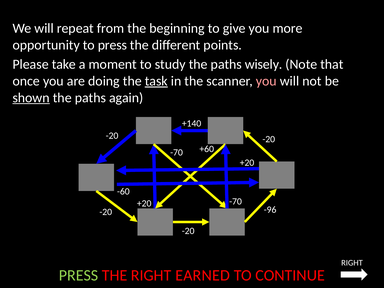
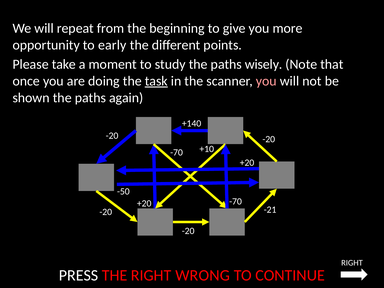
to press: press -> early (112, 45)
shown underline: present -> none (31, 98)
+60: +60 -> +10 (207, 149)
-60: -60 -> -50 (123, 191)
-96: -96 -> -21 (270, 210)
PRESS colour: light green -> white (79, 275)
EARNED: EARNED -> WRONG (203, 275)
